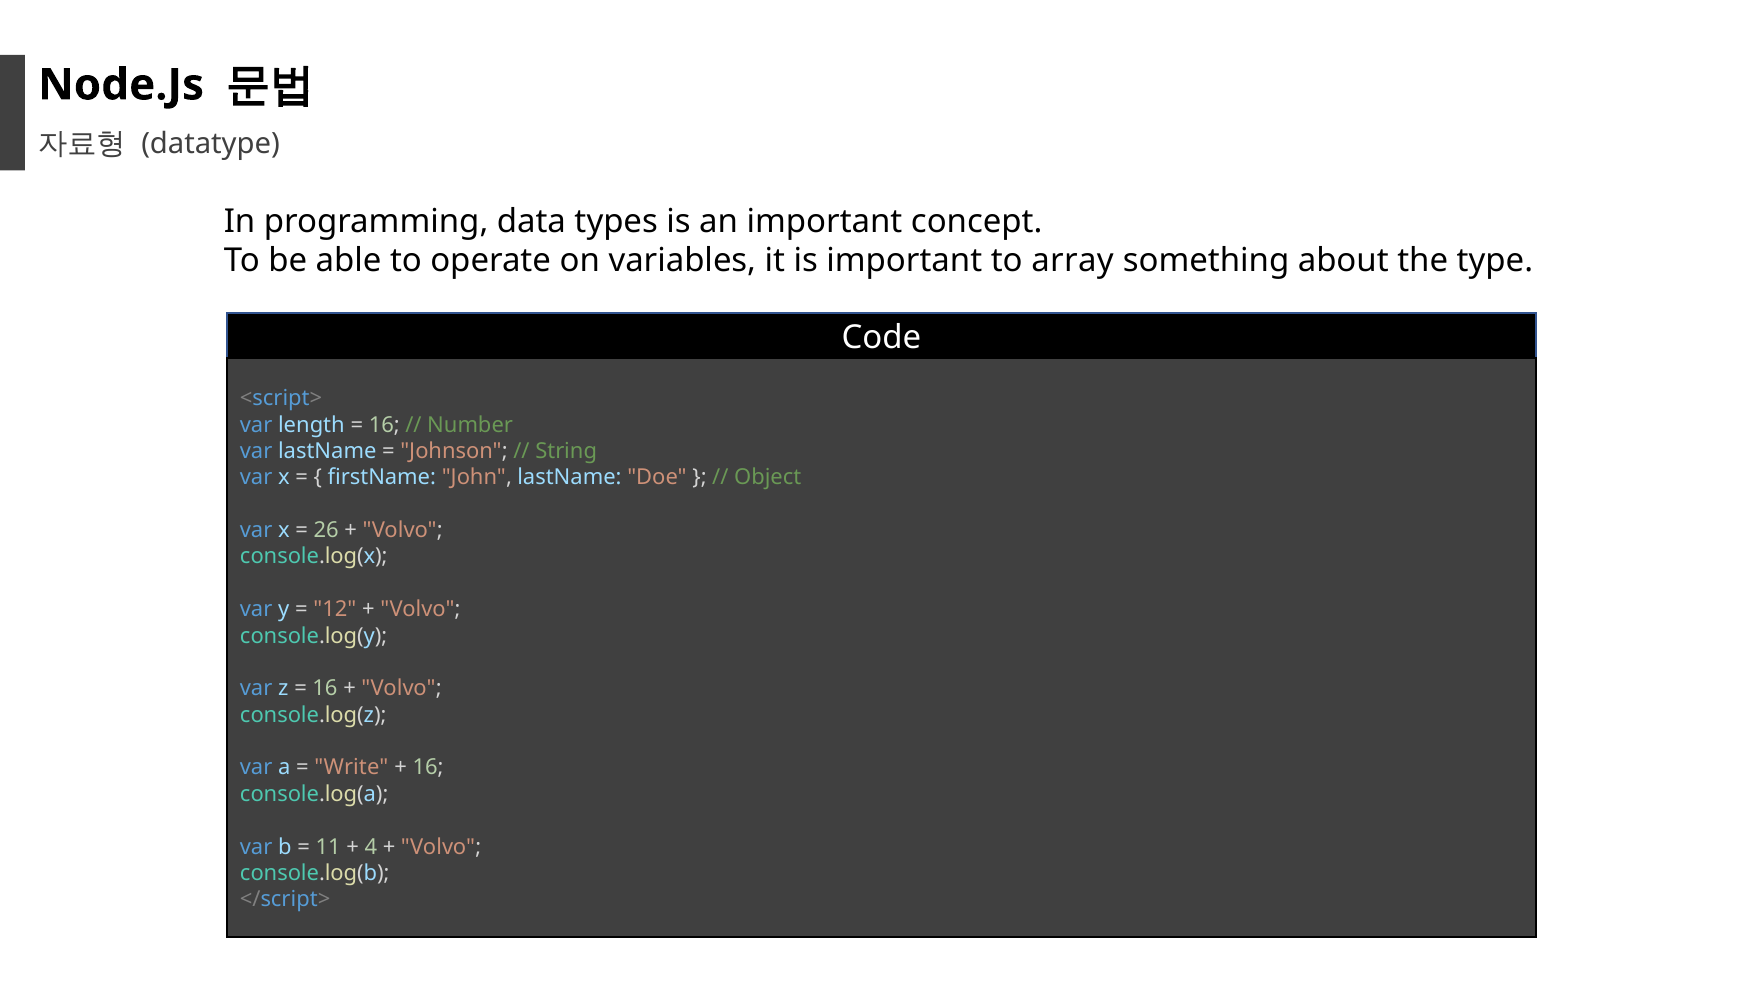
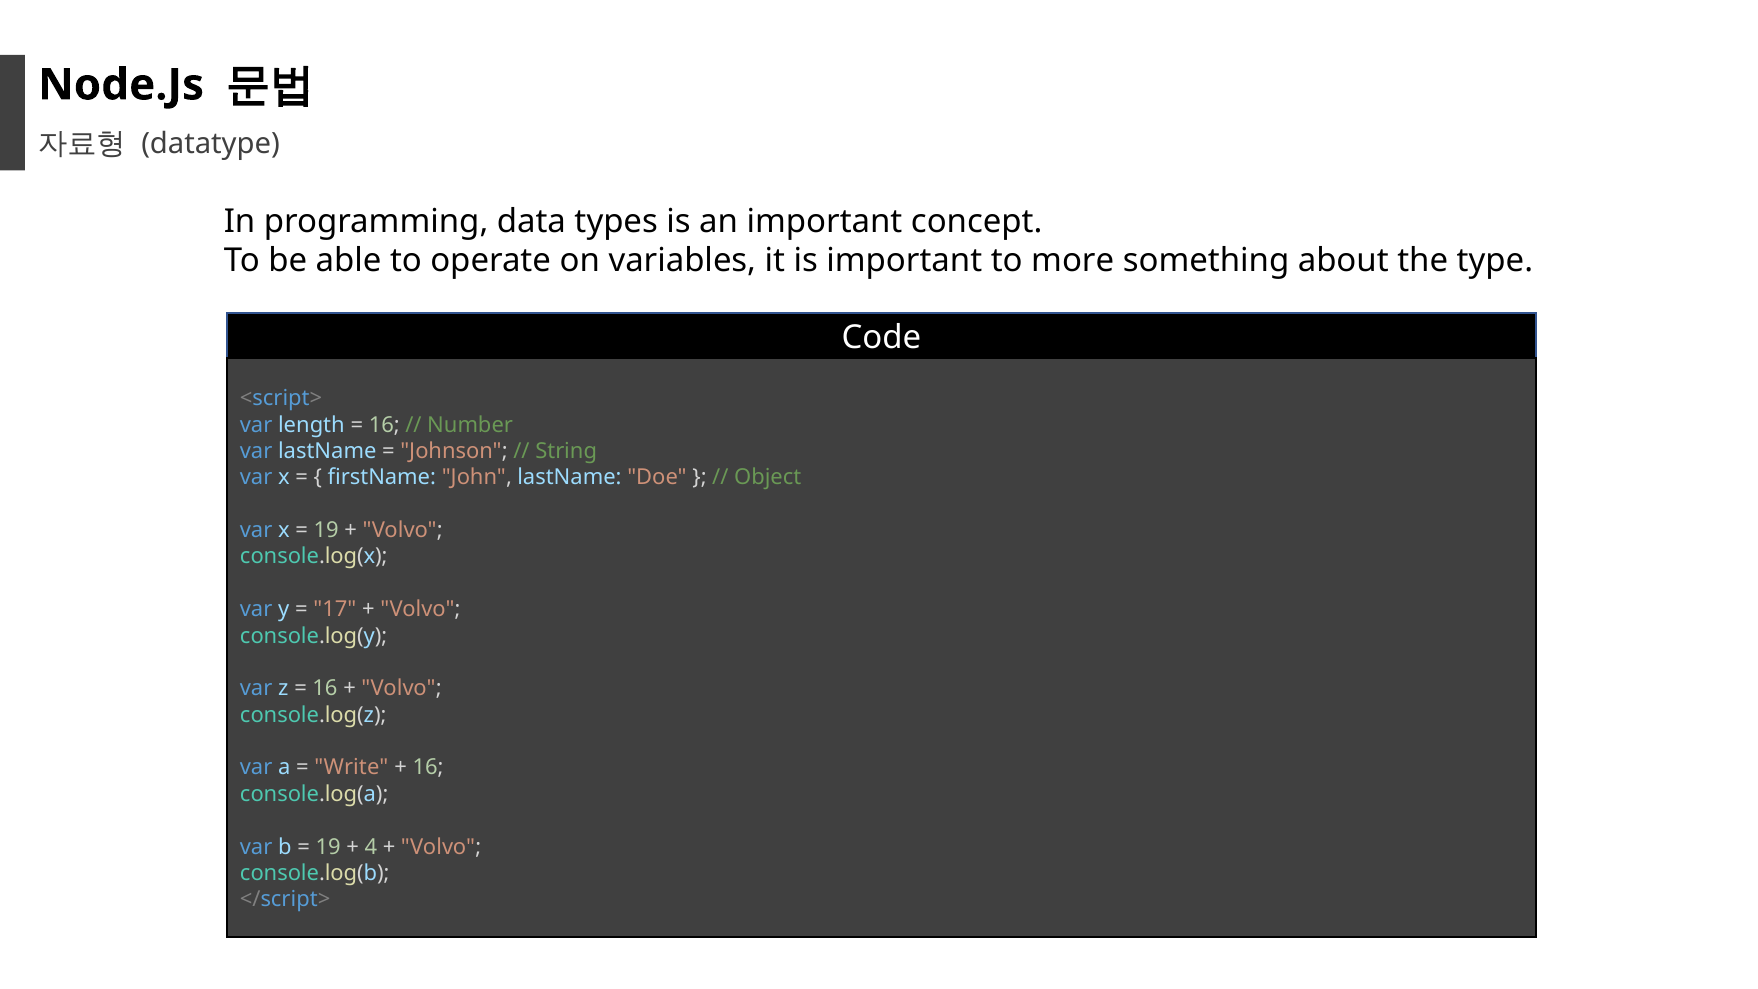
array: array -> more (1073, 261)
26: 26 -> 19 (326, 530)
12: 12 -> 17 (335, 609)
11: 11 -> 19 (328, 847)
